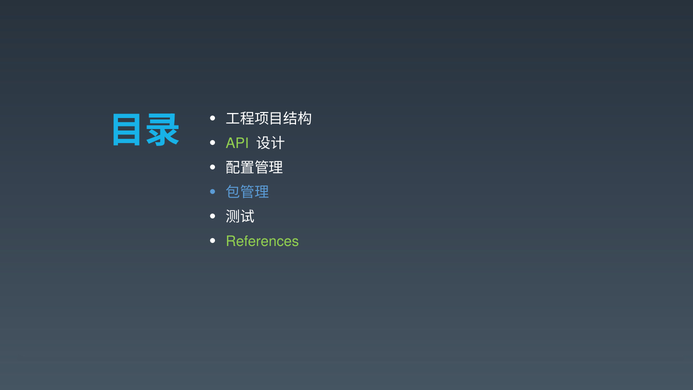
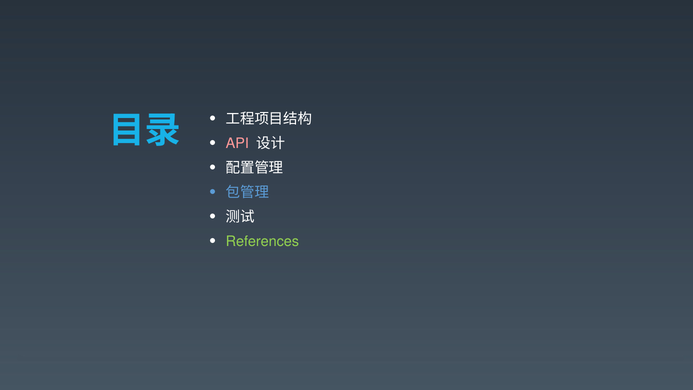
API colour: light green -> pink (237, 143)
